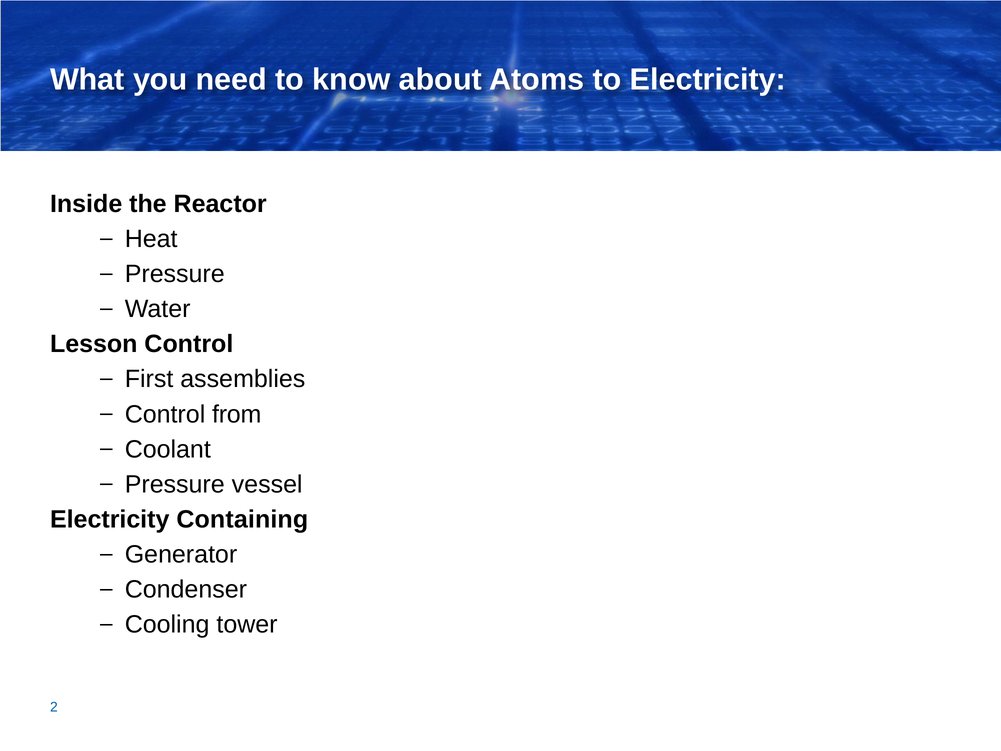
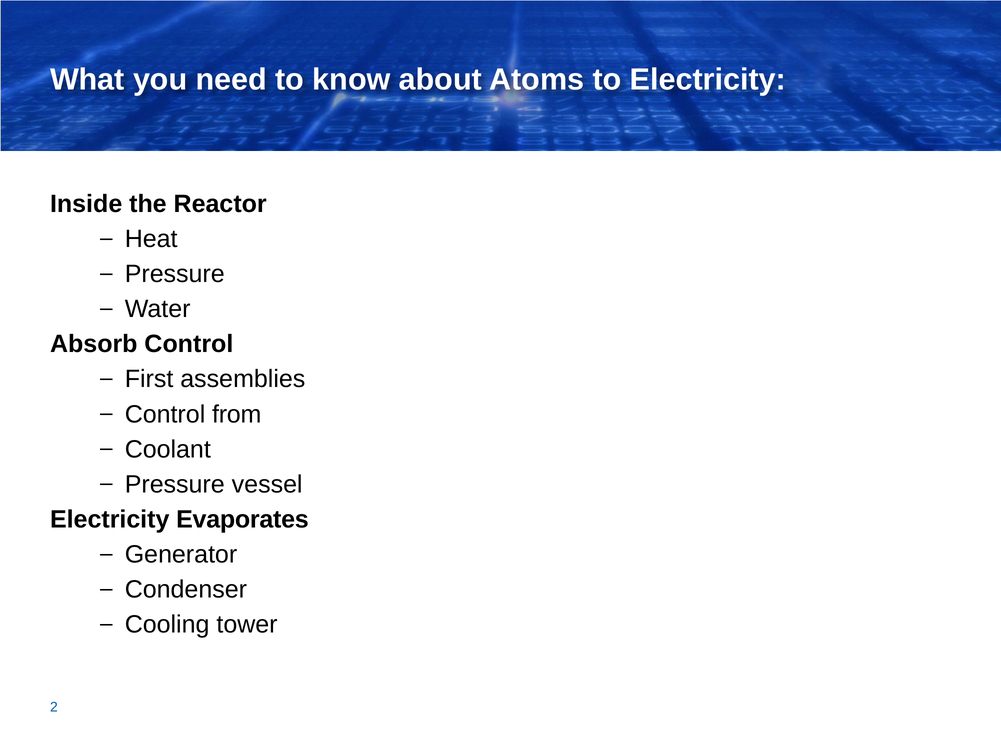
Lesson: Lesson -> Absorb (94, 344)
Containing: Containing -> Evaporates (242, 519)
